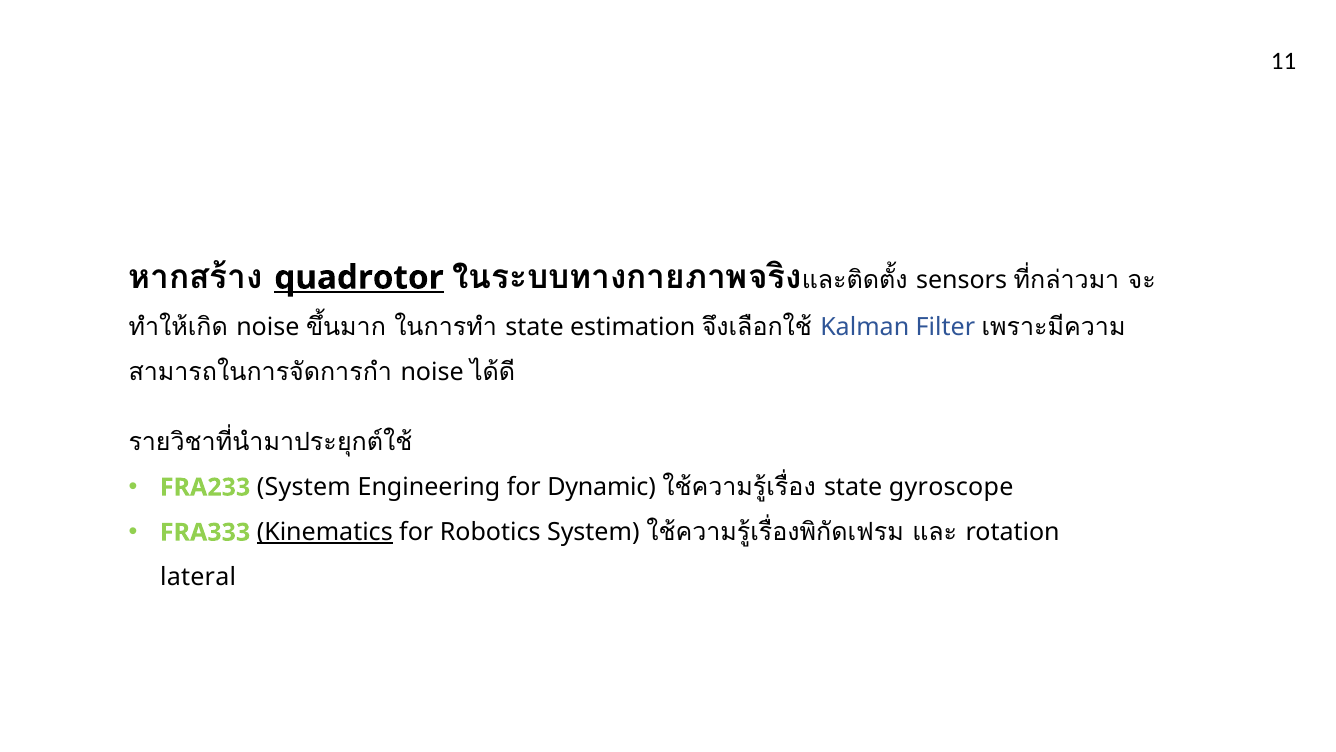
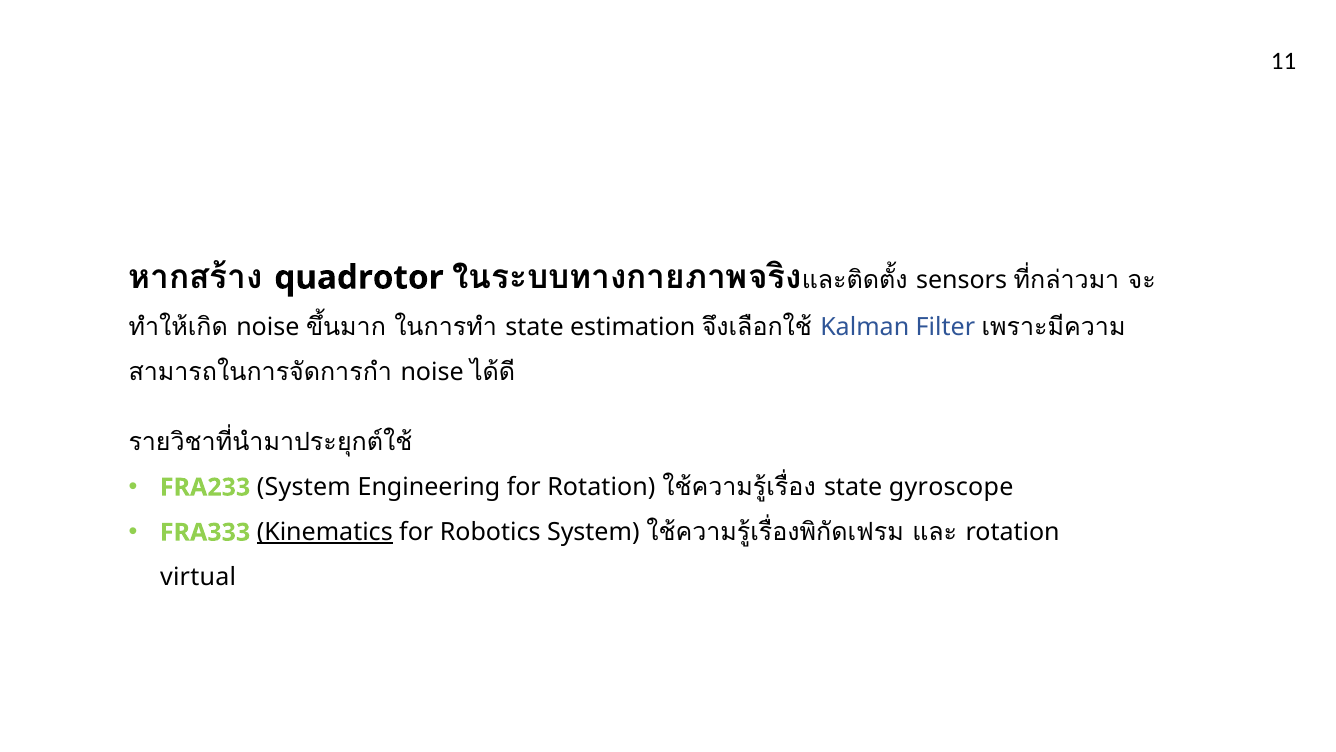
quadrotor underline: present -> none (359, 277)
for Dynamic: Dynamic -> Rotation (601, 487)
lateral: lateral -> virtual (198, 577)
